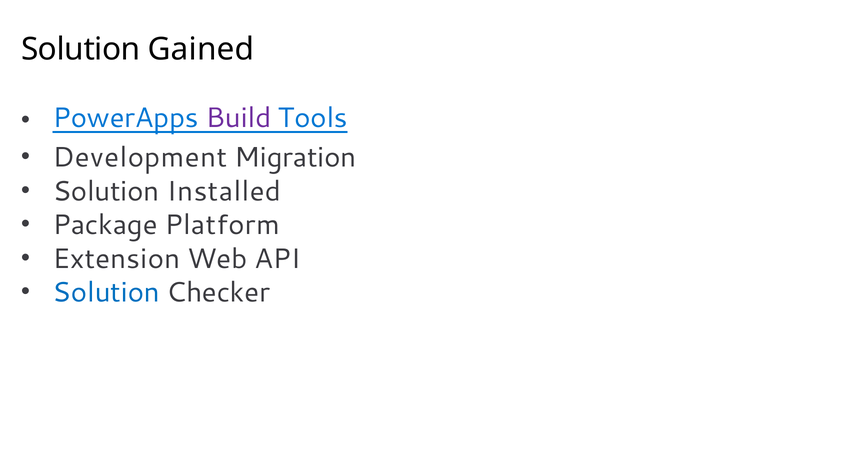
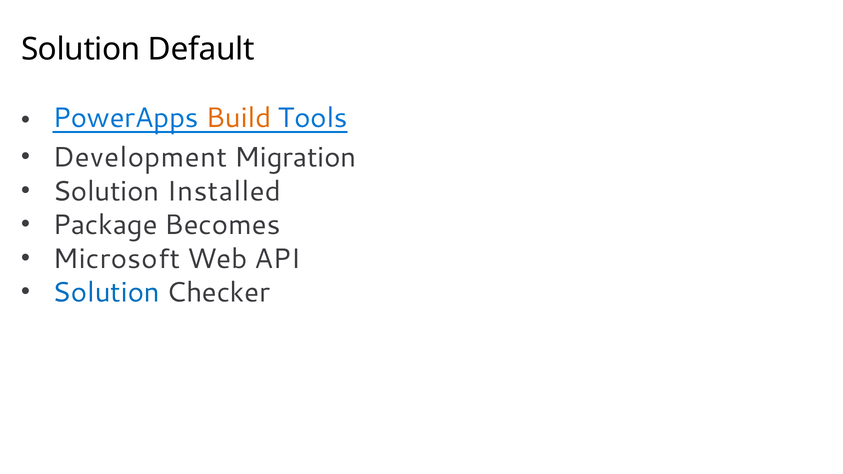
Gained: Gained -> Default (201, 49)
Build colour: purple -> orange (239, 118)
Platform: Platform -> Becomes (222, 225)
Extension: Extension -> Microsoft (116, 259)
